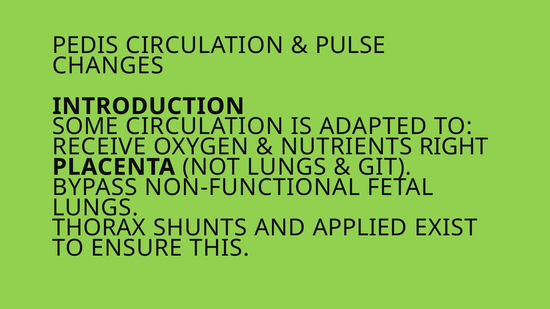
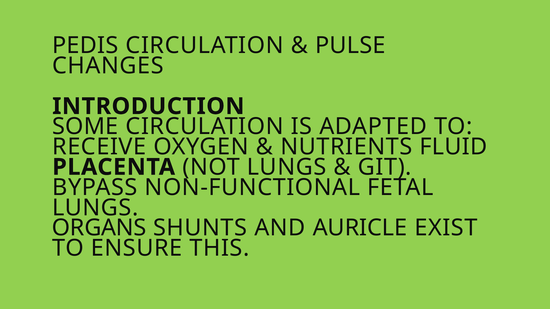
RIGHT: RIGHT -> FLUID (453, 147)
THORAX: THORAX -> ORGANS (99, 228)
APPLIED: APPLIED -> AURICLE (360, 228)
